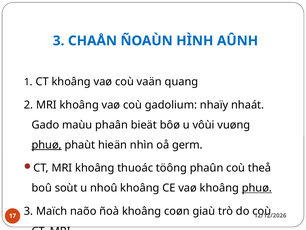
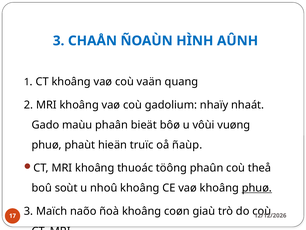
phuø underline: present -> none (47, 145)
nhìn: nhìn -> truïc (142, 145)
germ: germ -> ñaùp (187, 145)
